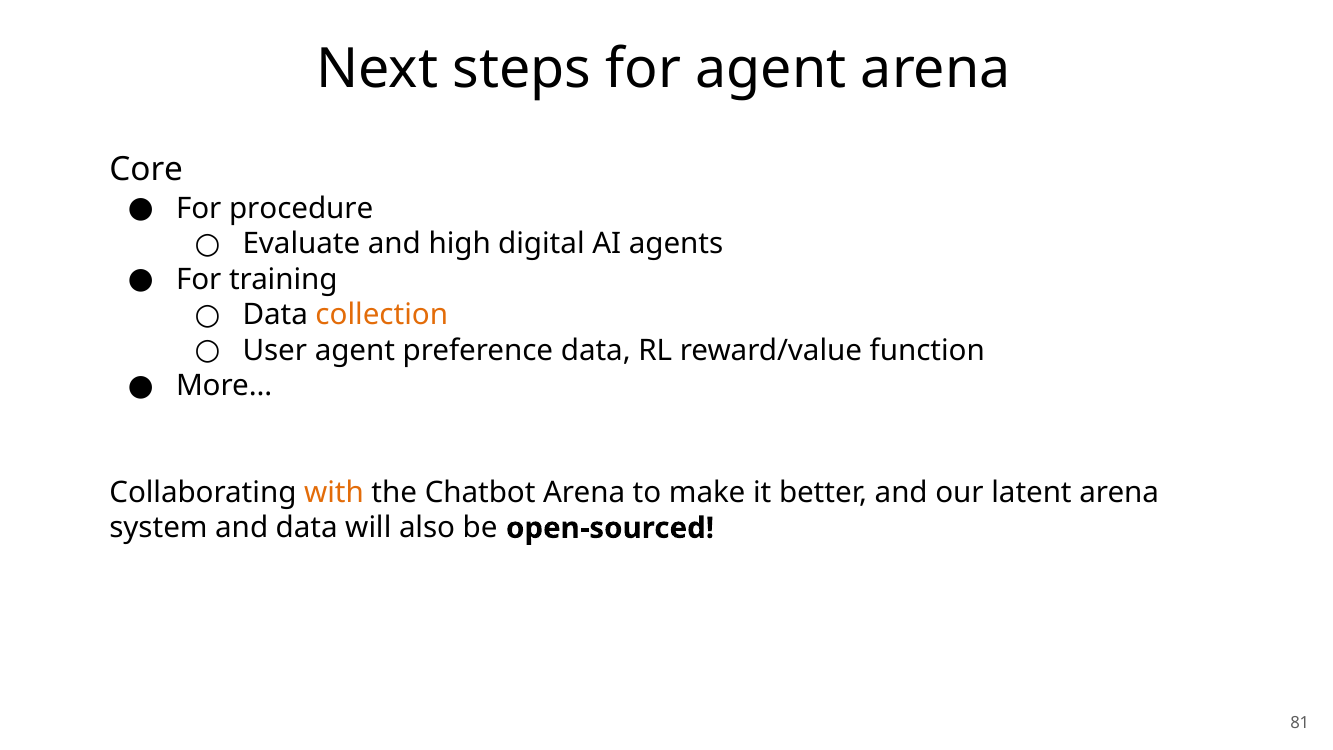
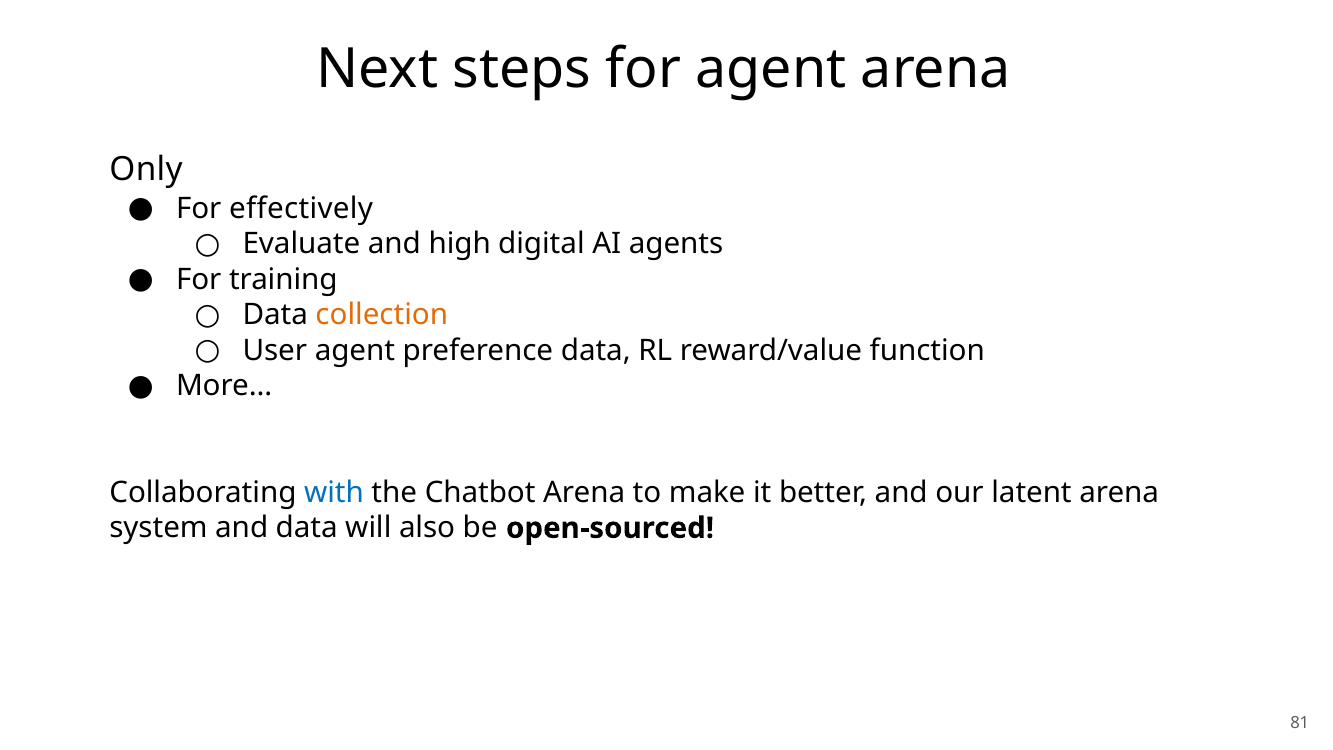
Core: Core -> Only (146, 170)
procedure: procedure -> effectively (301, 208)
with colour: orange -> blue (334, 492)
